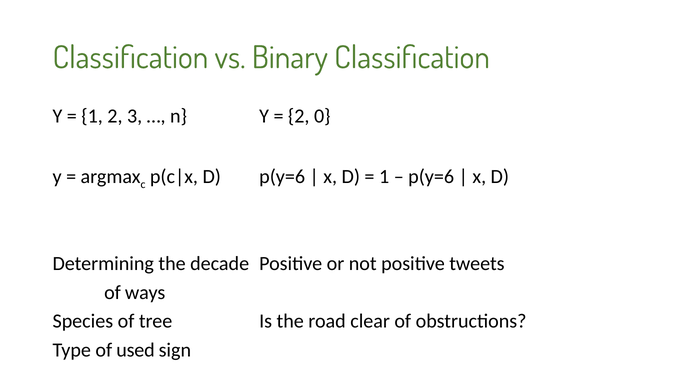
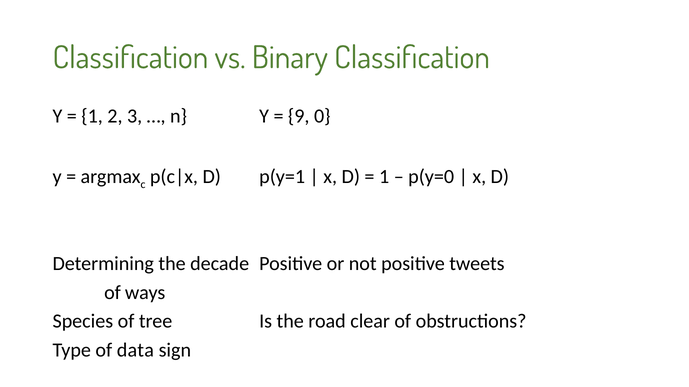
2: 2 -> 9 (299, 116)
D p(y=6: p(y=6 -> p(y=1 (282, 177)
p(y=6: p(y=6 -> p(y=0 (431, 177)
used: used -> data (135, 351)
